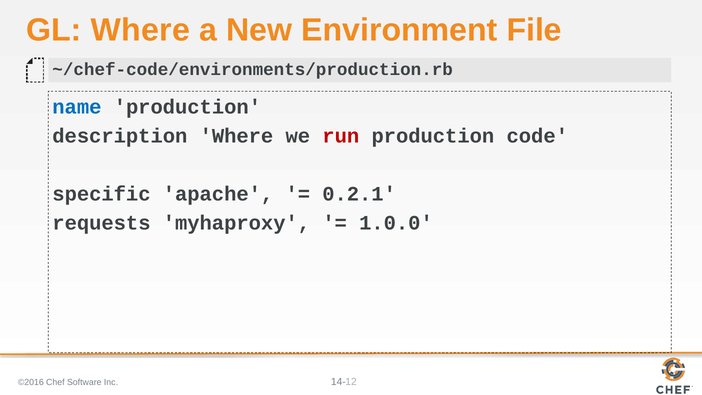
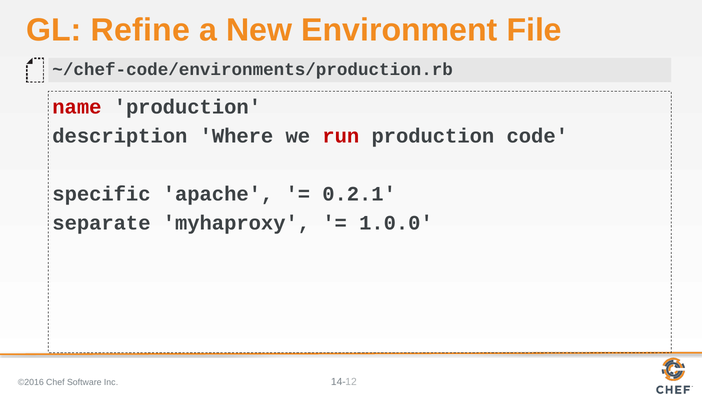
GL Where: Where -> Refine (140, 30)
name colour: blue -> red (77, 107)
requests: requests -> separate (101, 223)
